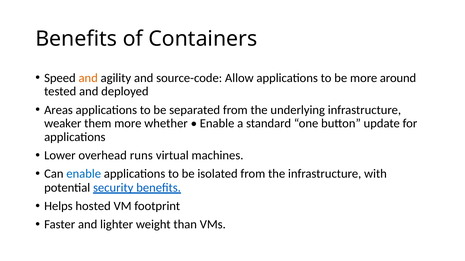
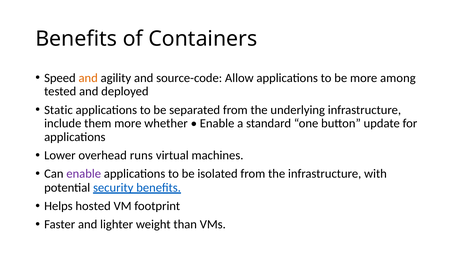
around: around -> among (398, 78)
Areas: Areas -> Static (58, 110)
weaker: weaker -> include (63, 124)
enable colour: blue -> purple (84, 174)
